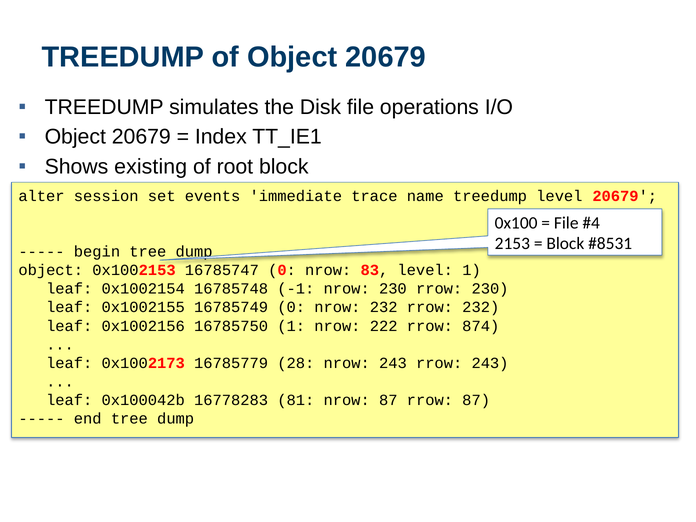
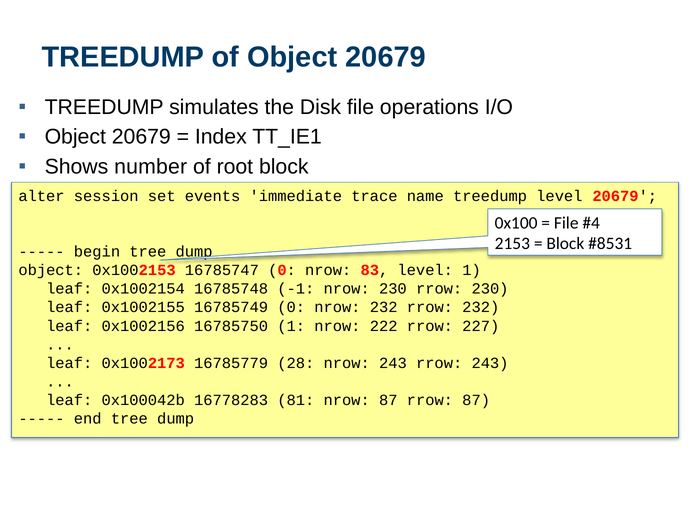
existing: existing -> number (151, 167)
874: 874 -> 227 (481, 326)
